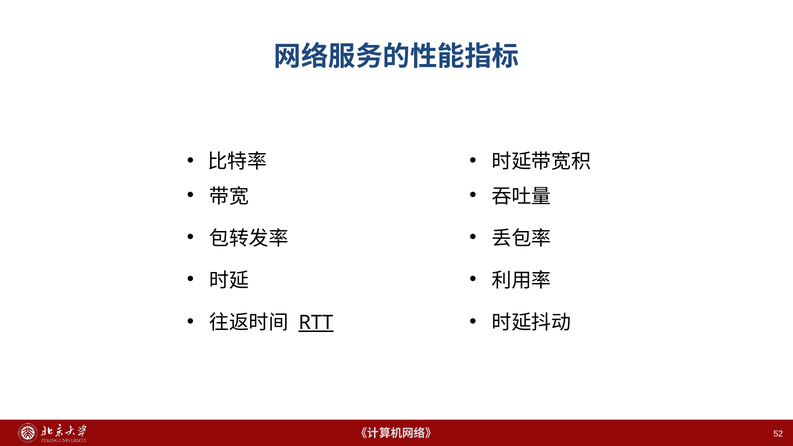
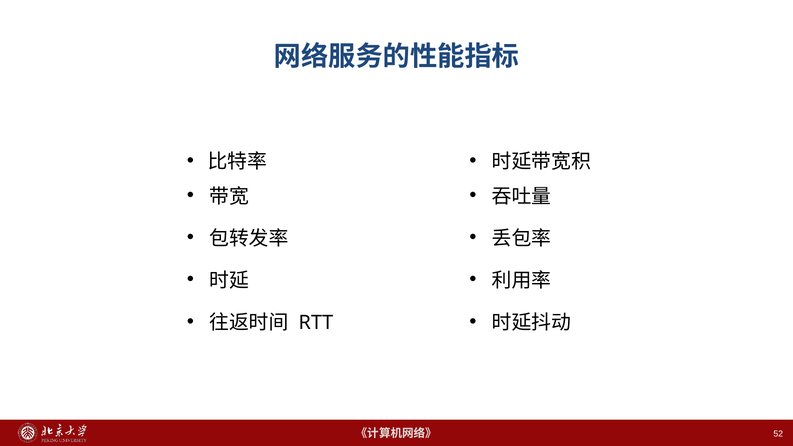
RTT underline: present -> none (316, 323)
